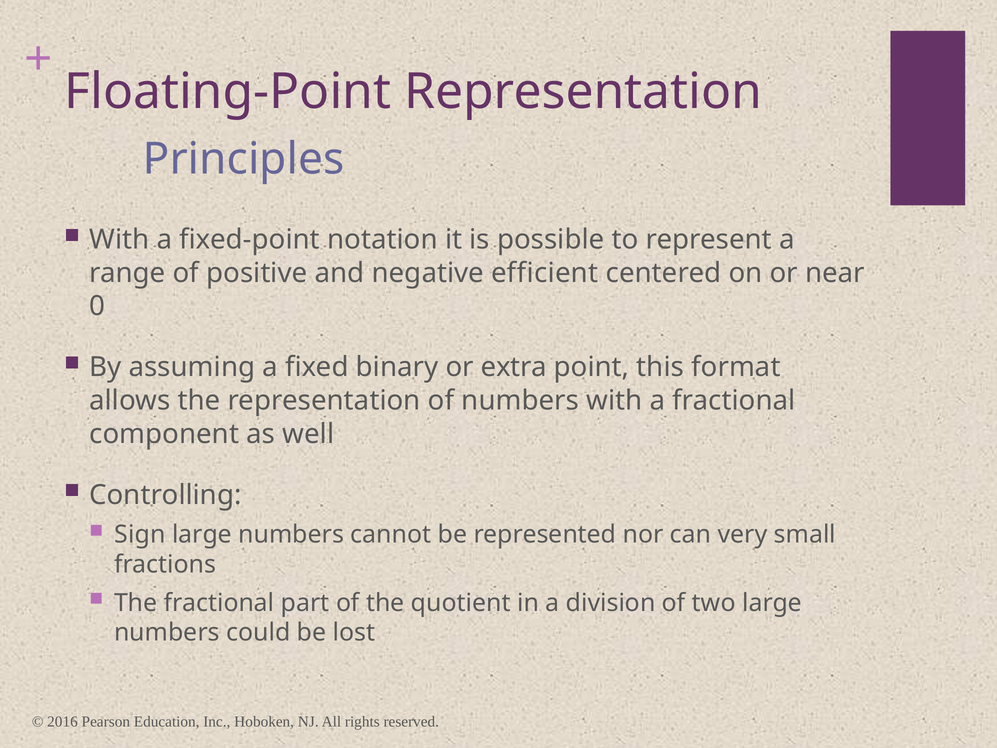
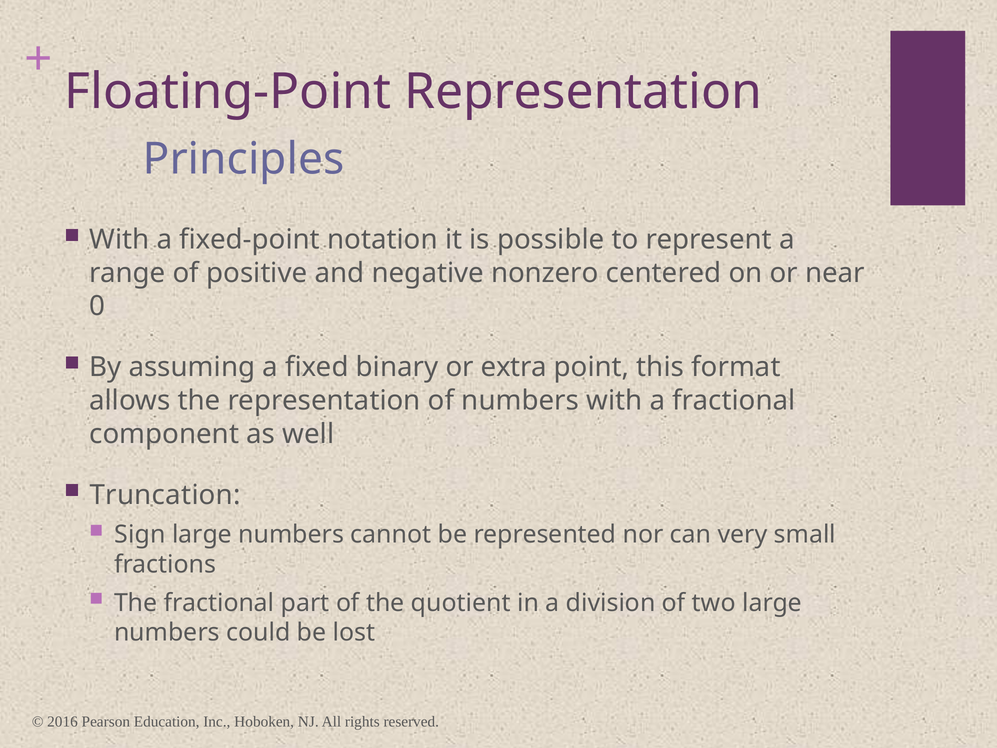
efficient: efficient -> nonzero (545, 273)
Controlling: Controlling -> Truncation (165, 495)
